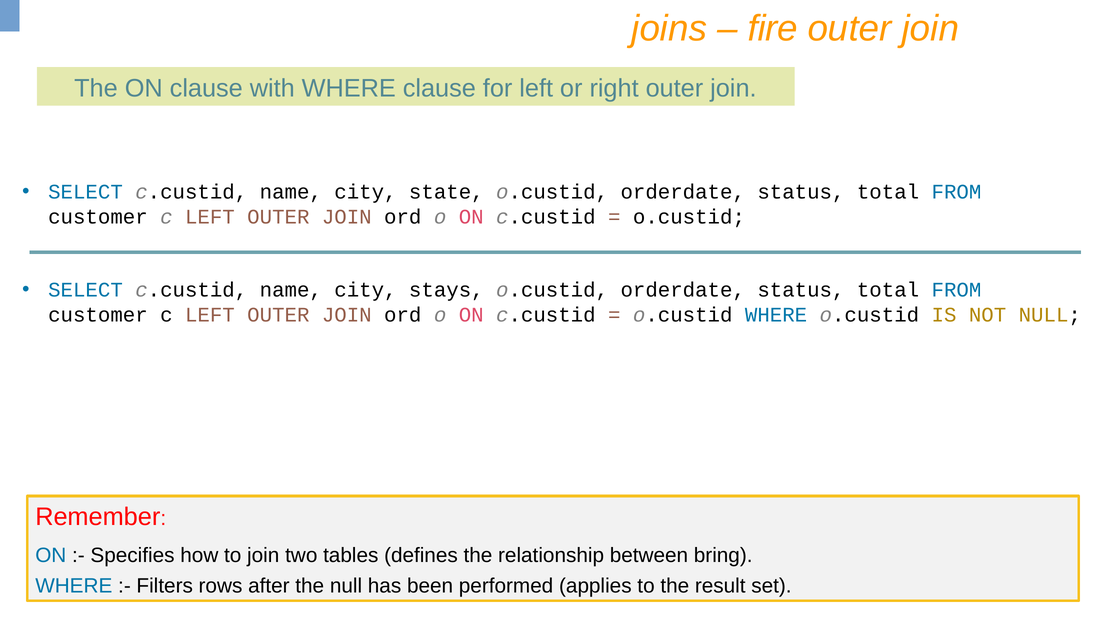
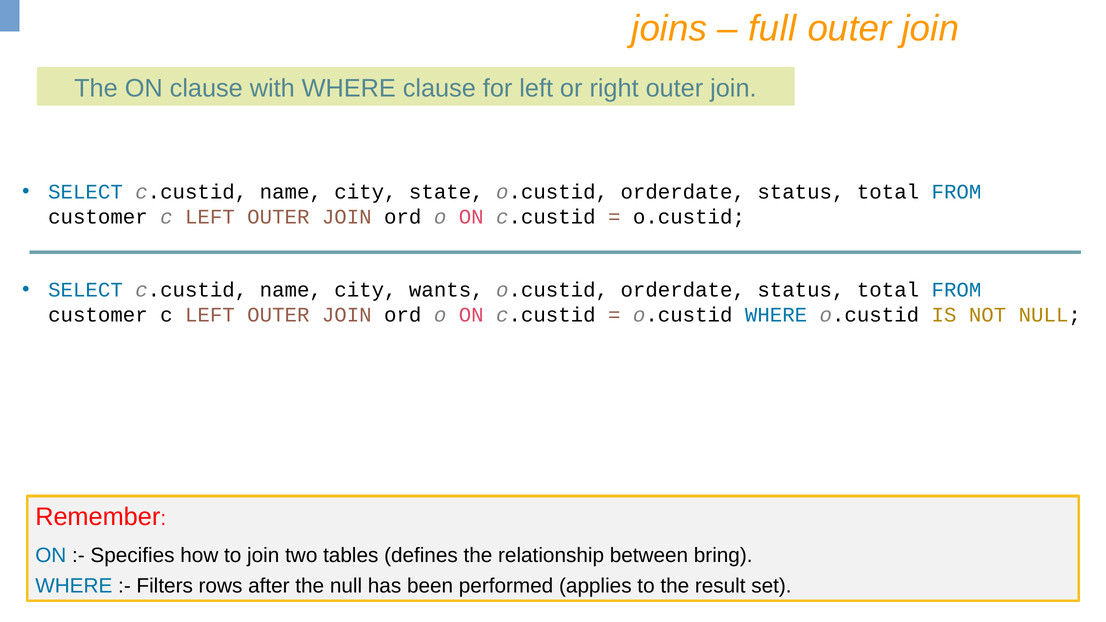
fire: fire -> full (772, 29)
stays: stays -> wants (446, 290)
